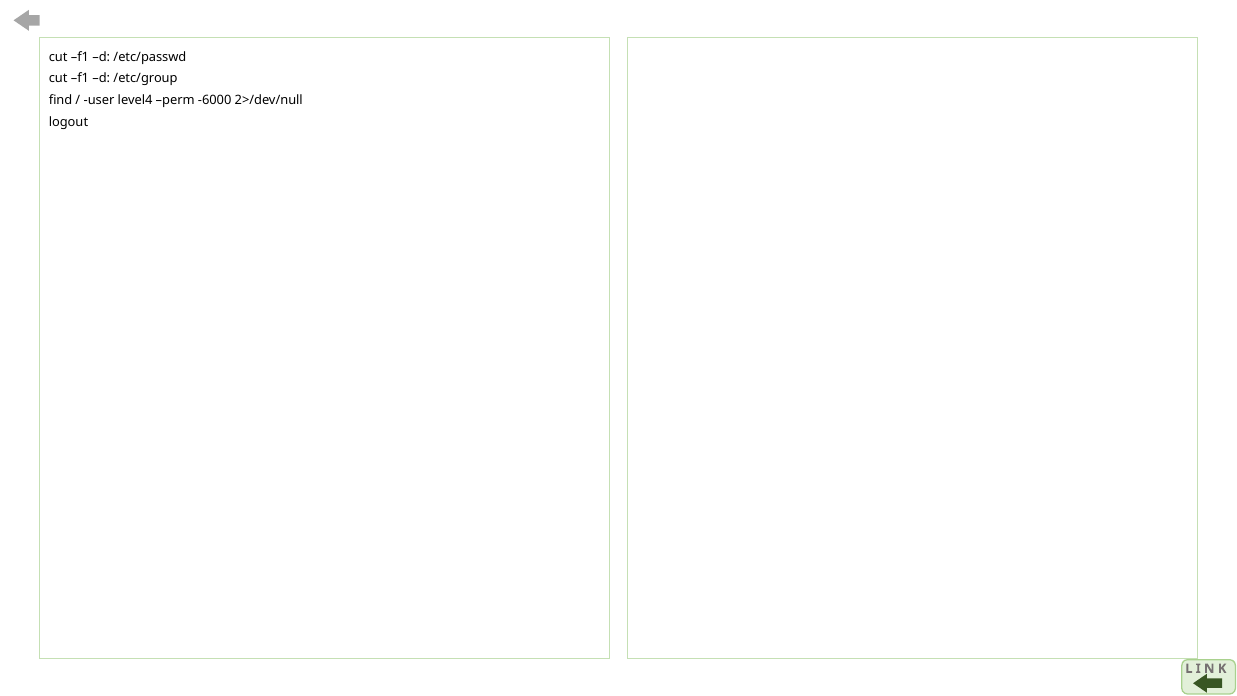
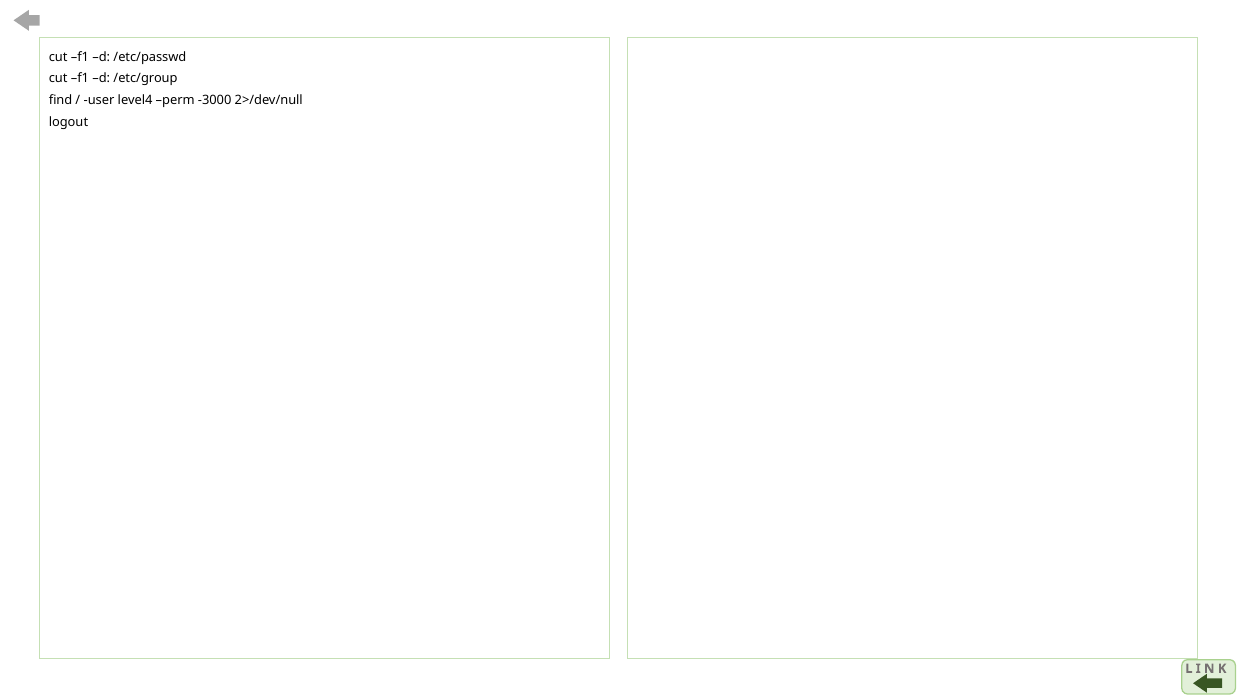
-6000: -6000 -> -3000 (215, 100)
